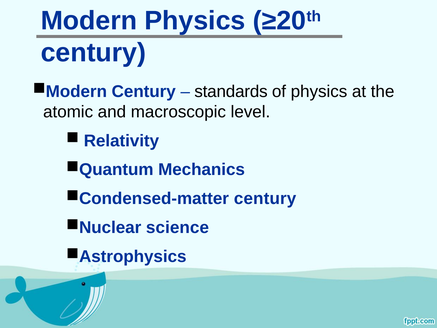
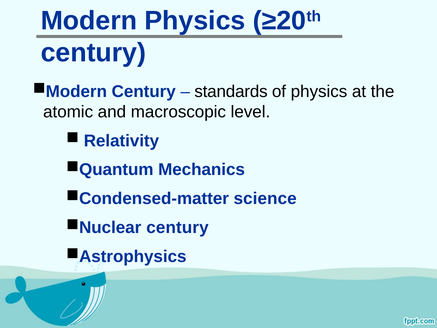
century: century -> science (265, 198)
science: science -> century (177, 227)
